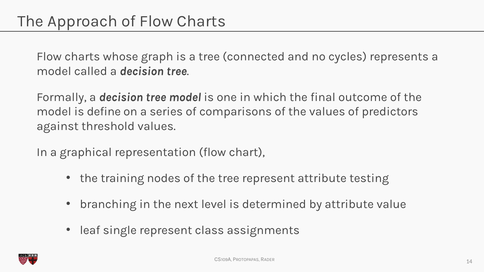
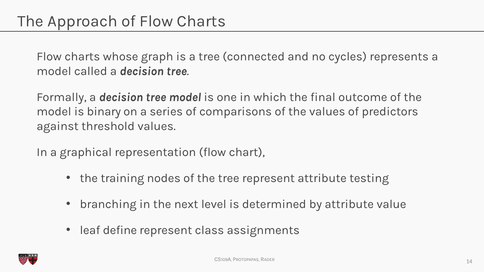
define: define -> binary (104, 112)
single: single -> define (120, 230)
